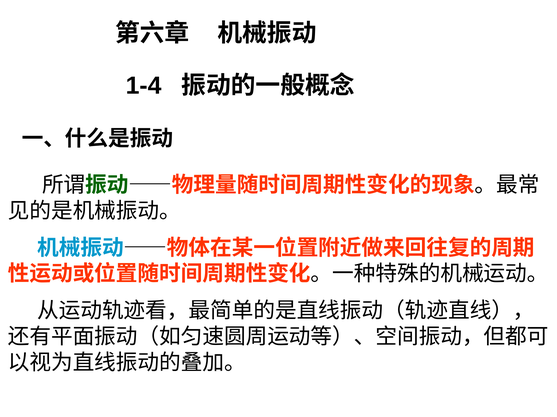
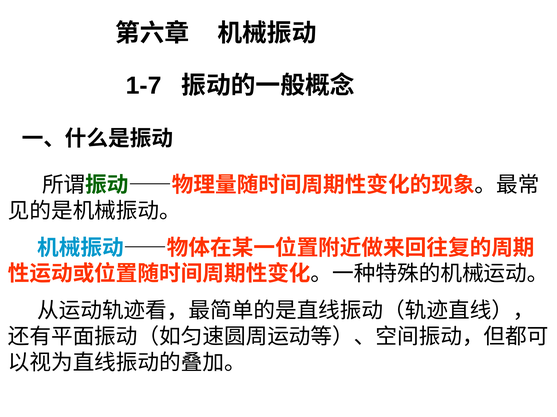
1-4: 1-4 -> 1-7 (144, 86)
